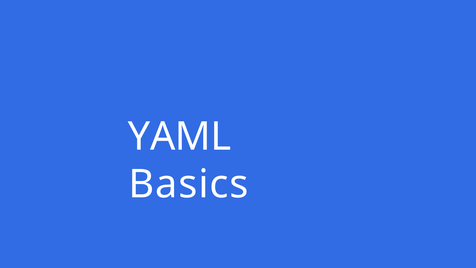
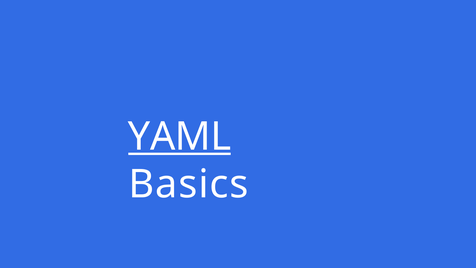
YAML underline: none -> present (180, 137)
